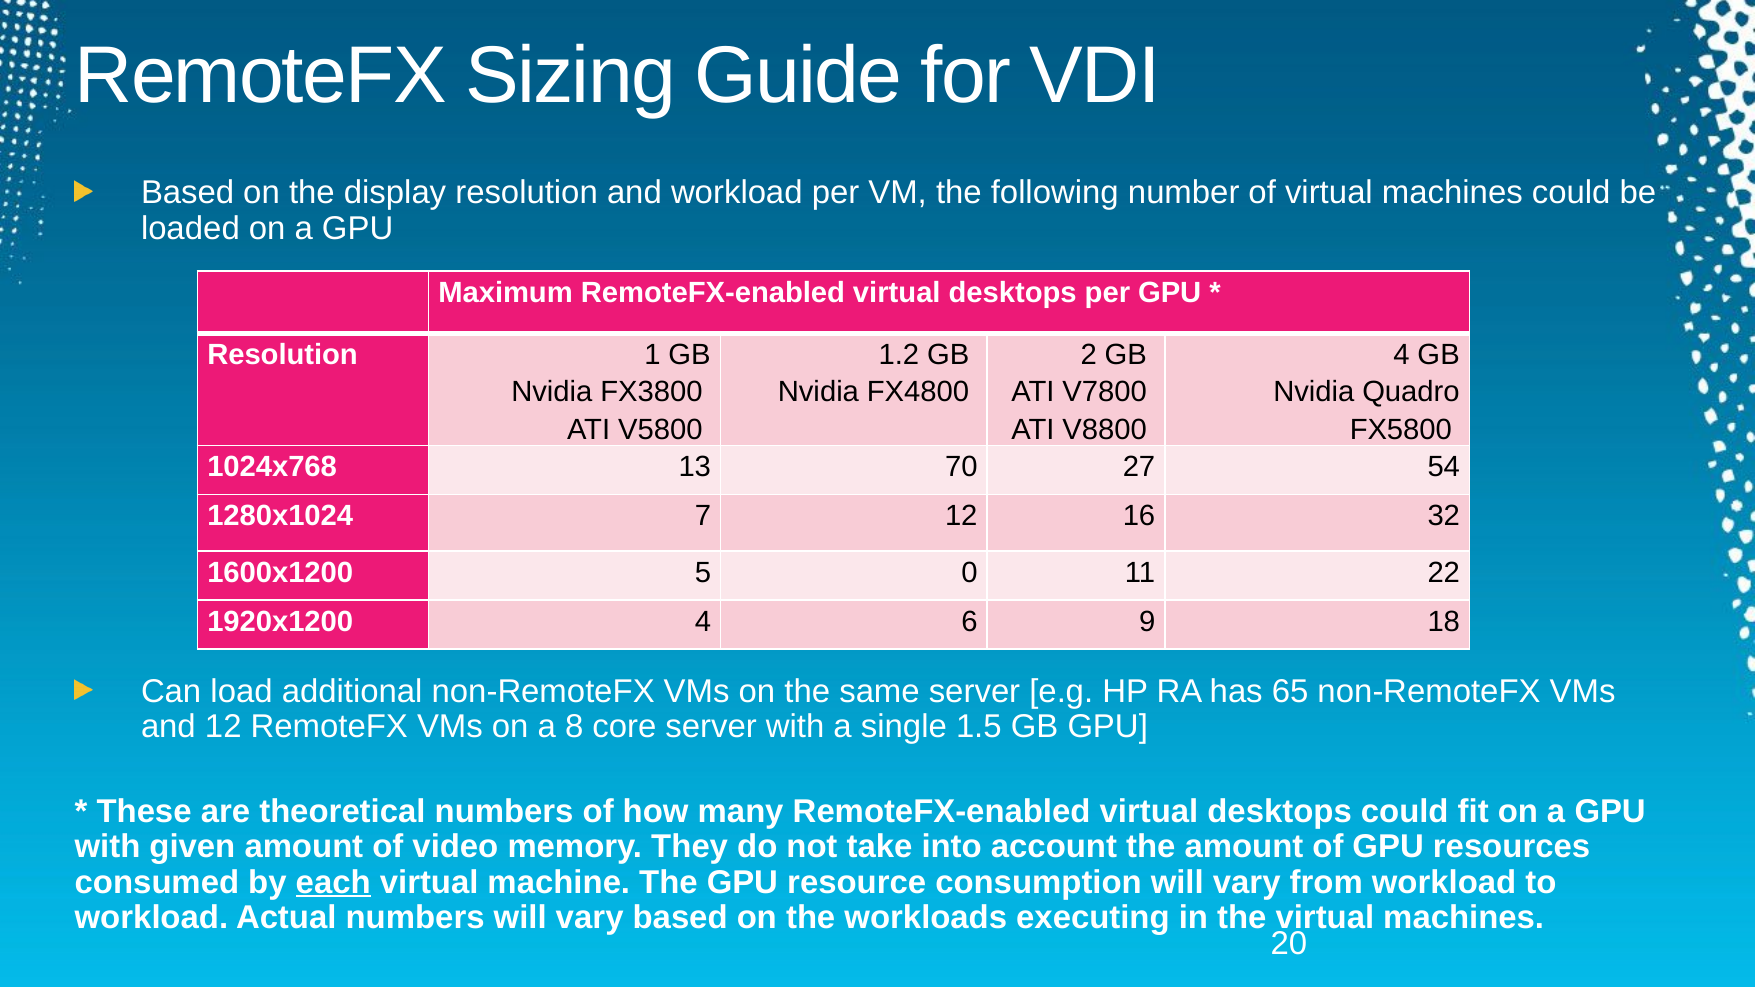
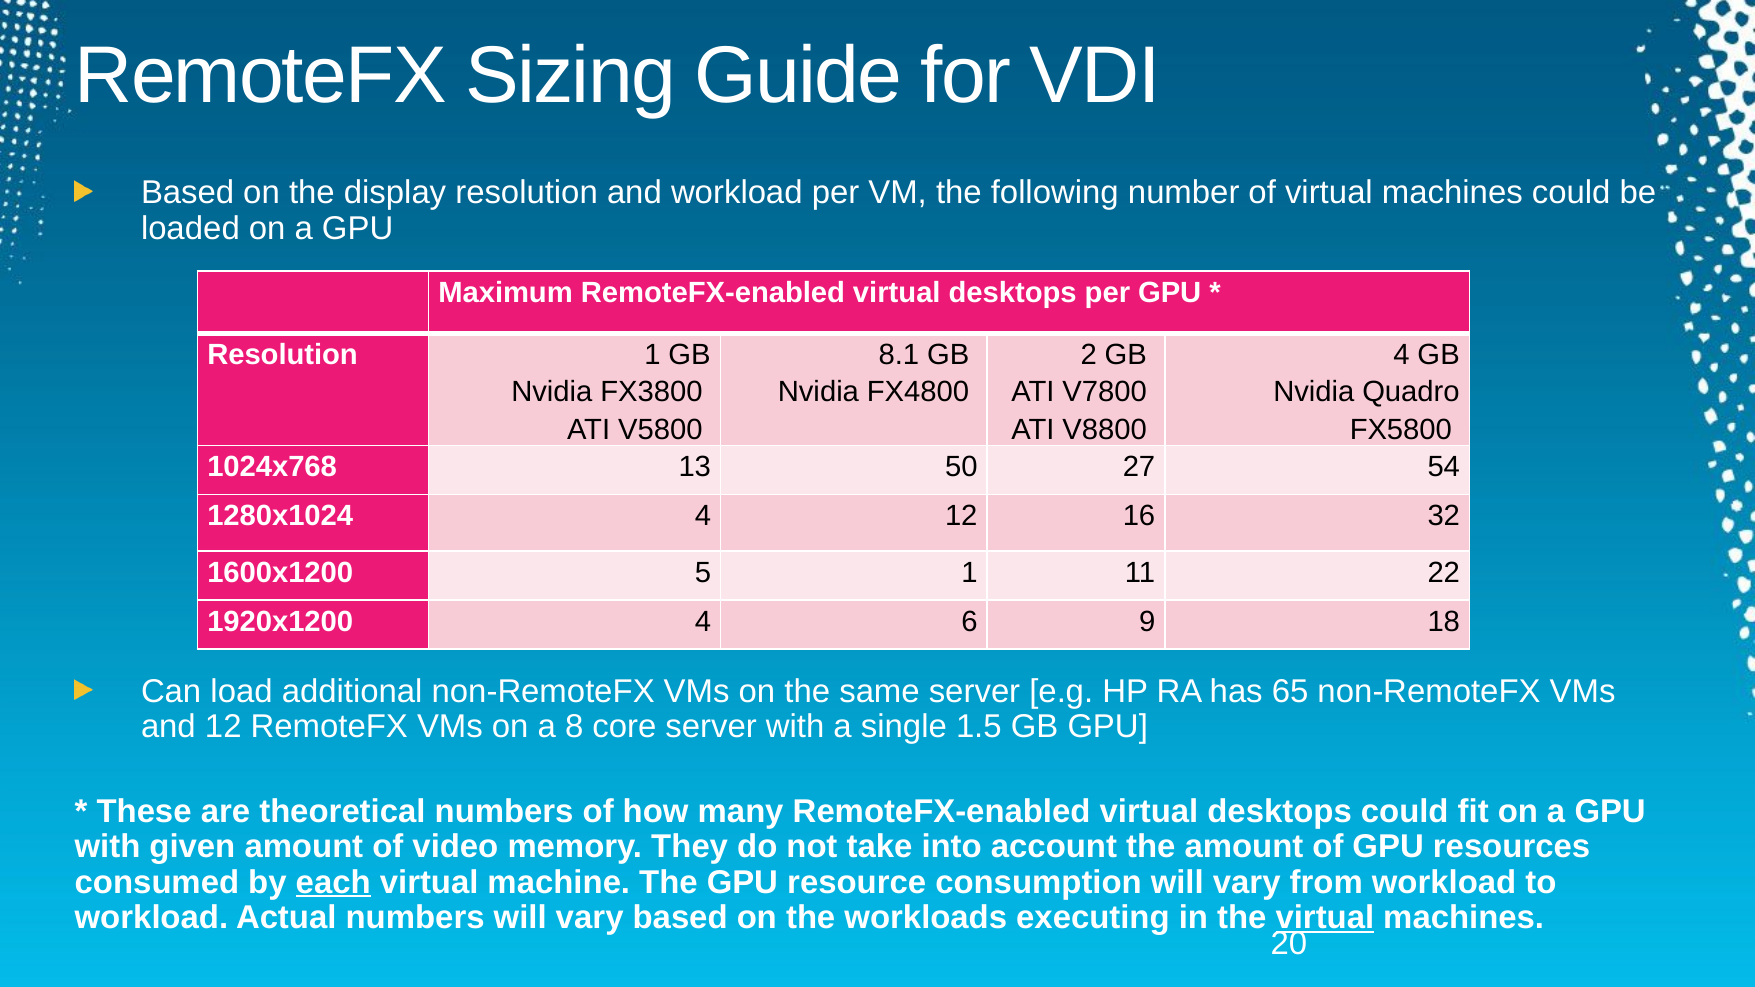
1.2: 1.2 -> 8.1 (899, 355)
70: 70 -> 50 (961, 467)
1280x1024 7: 7 -> 4 (703, 516)
5 0: 0 -> 1 (970, 573)
virtual underline: none -> present (1325, 918)
